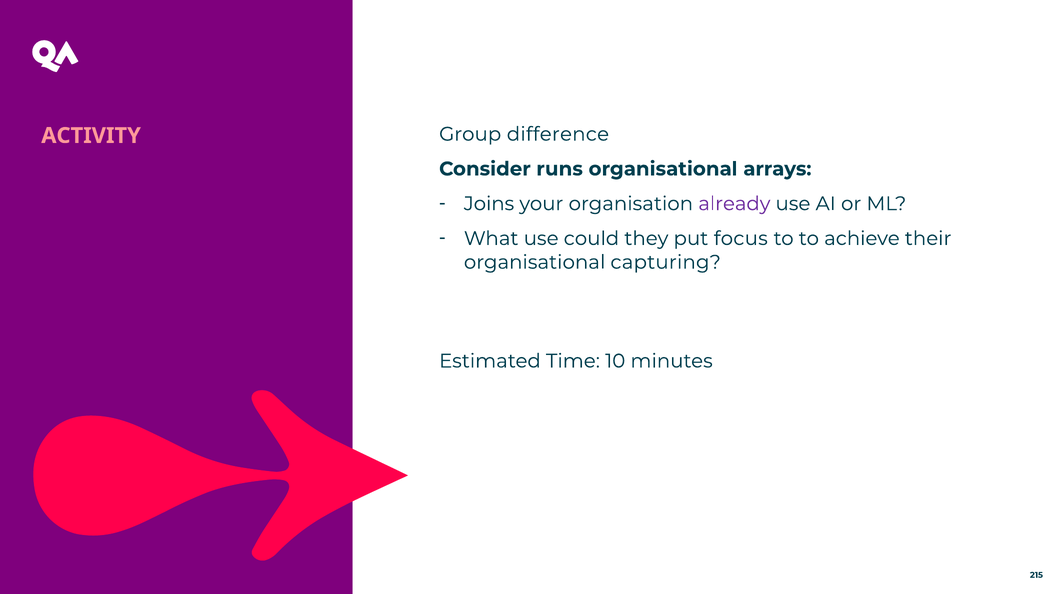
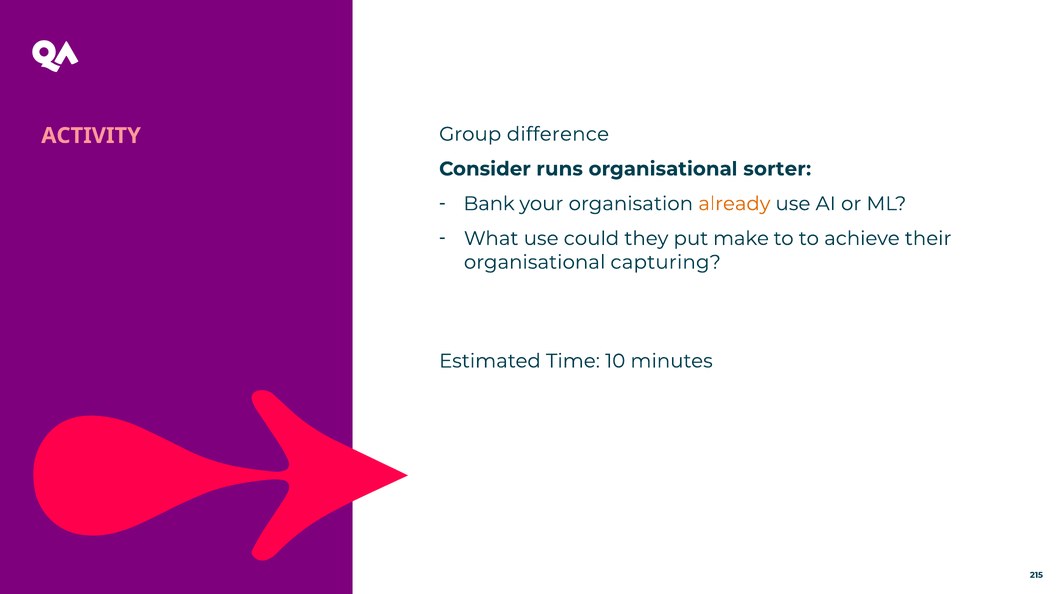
arrays: arrays -> sorter (777, 169)
Joins: Joins -> Bank (489, 204)
already colour: purple -> orange (734, 204)
focus: focus -> make (741, 238)
